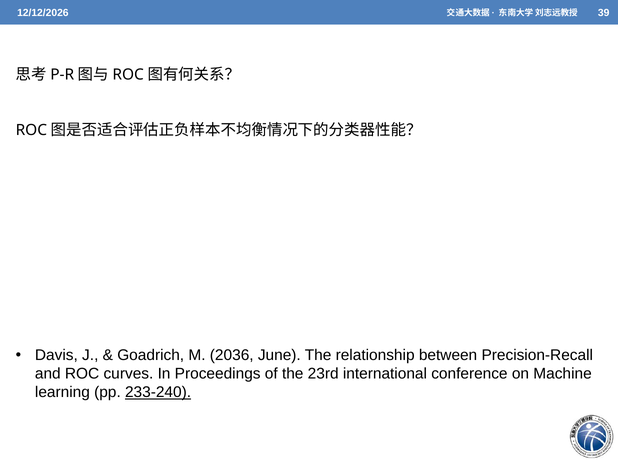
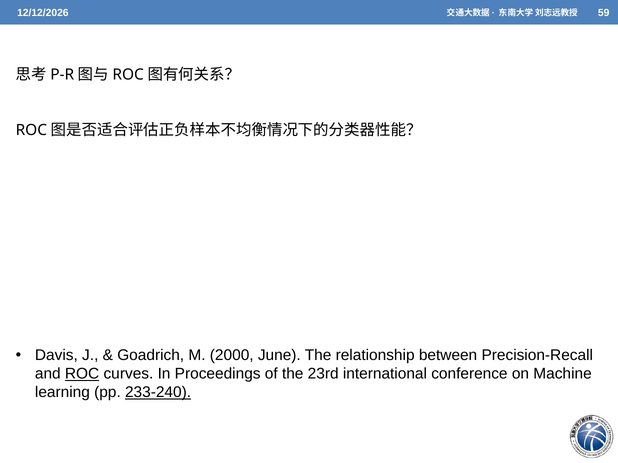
39: 39 -> 59 (604, 13)
2036: 2036 -> 2000 (232, 356)
ROC underline: none -> present (82, 374)
